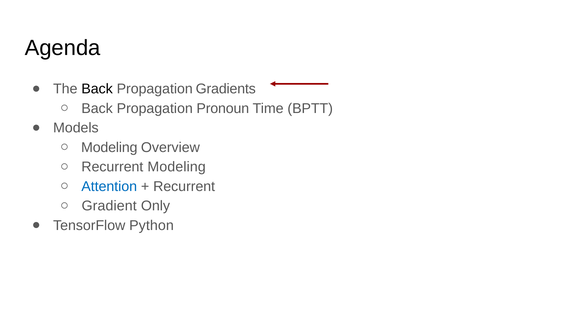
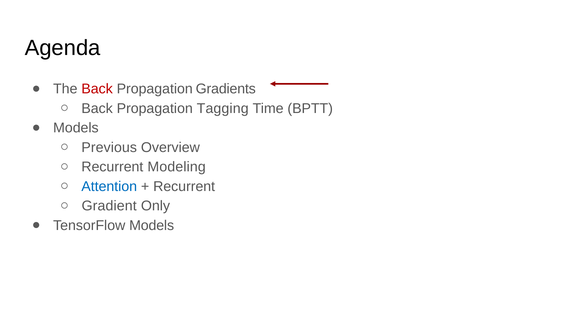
Back colour: black -> red (97, 89)
Pronoun: Pronoun -> Tagging (223, 108)
Modeling: Modeling -> Previous (109, 147)
TensorFlow Python: Python -> Models (152, 225)
